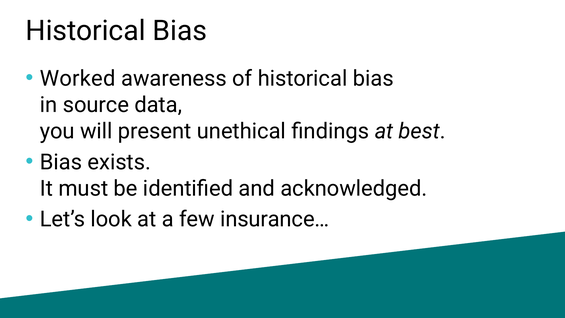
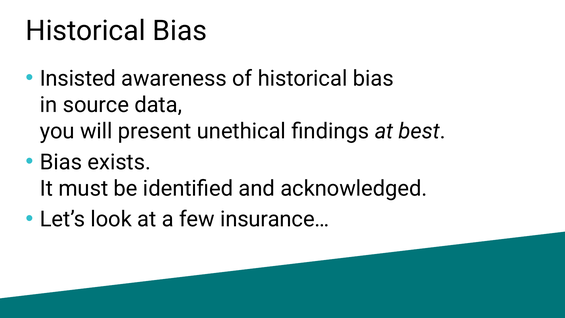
Worked: Worked -> Insisted (78, 78)
